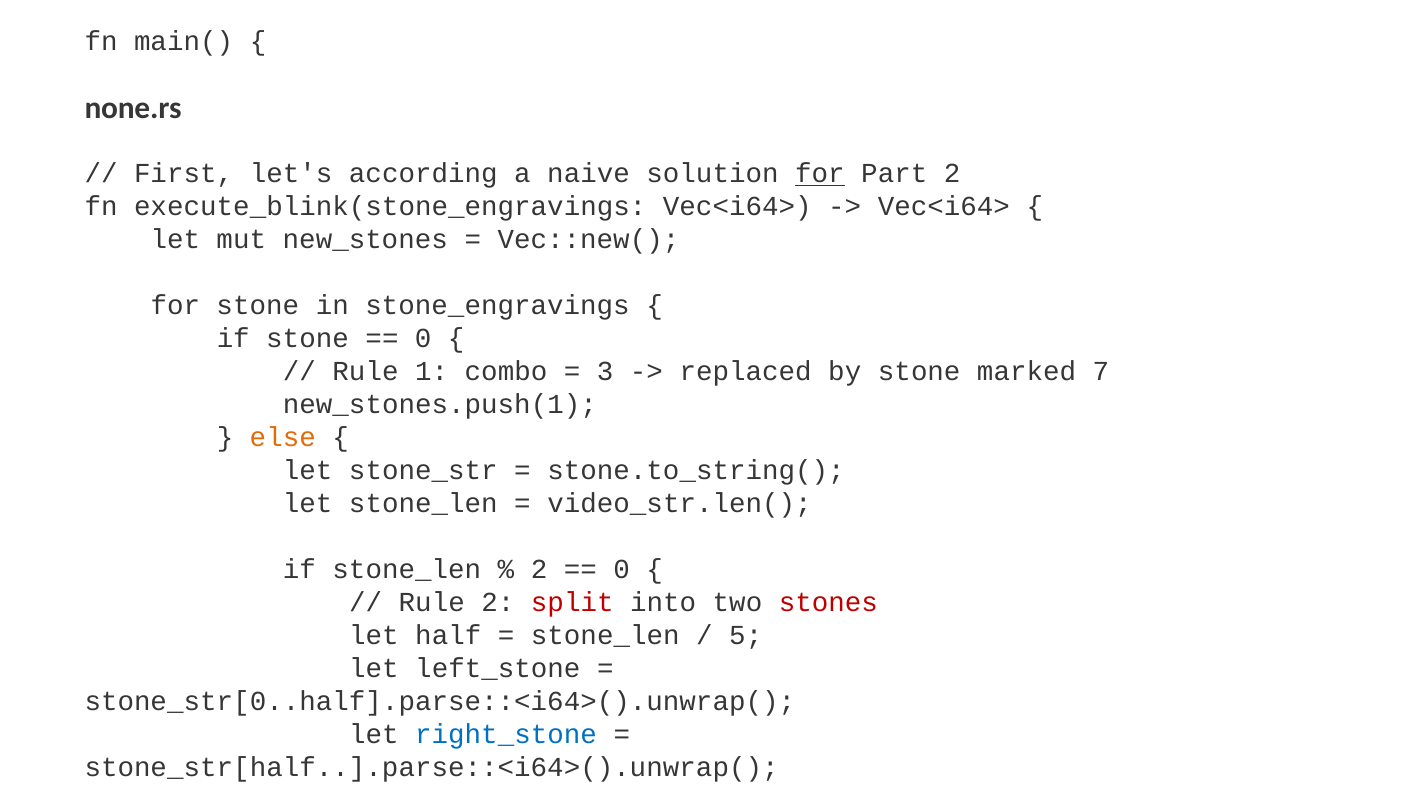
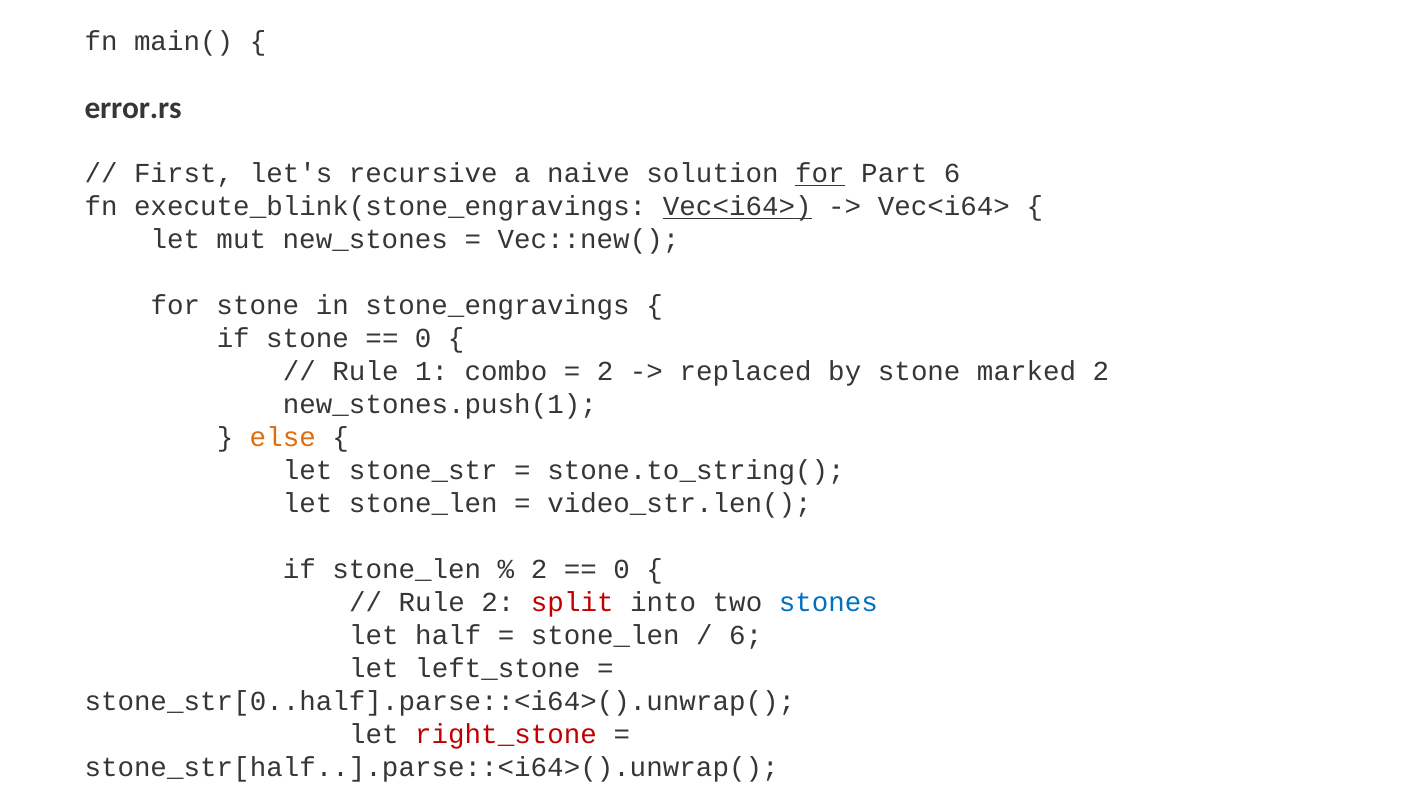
none.rs: none.rs -> error.rs (133, 108)
according: according -> recursive (423, 174)
Part 2: 2 -> 6 (952, 174)
Vec<i64> underline: none -> present (737, 207)
3: 3 -> 2 (605, 372)
marked 7: 7 -> 2 (1101, 372)
stones colour: red -> blue (828, 603)
5: 5 -> 6 (746, 636)
right_stone colour: blue -> red (506, 735)
